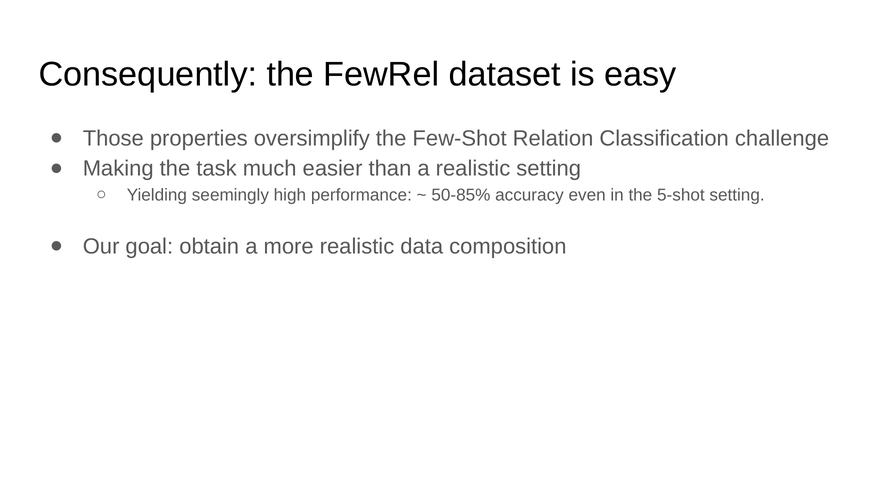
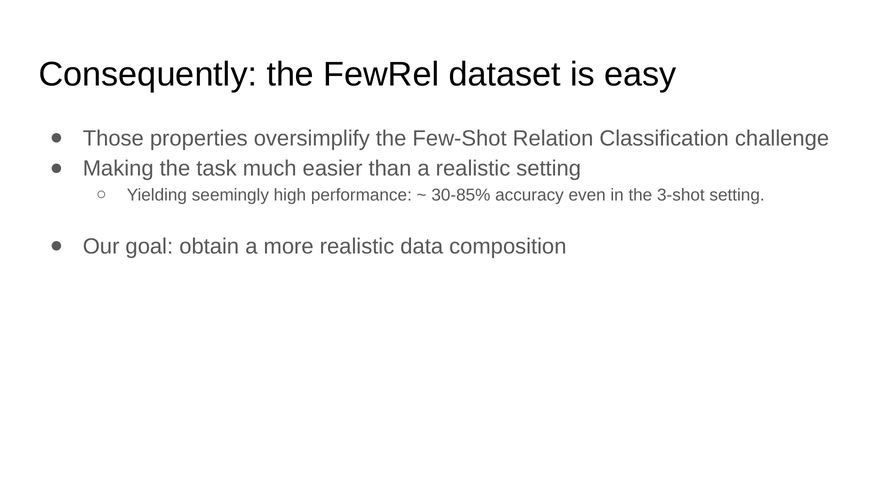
50-85%: 50-85% -> 30-85% (461, 195)
5-shot: 5-shot -> 3-shot (681, 195)
